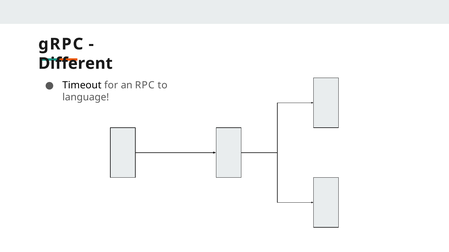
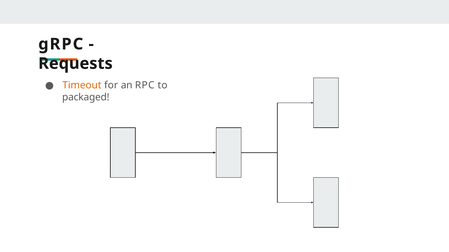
Different: Different -> Requests (75, 64)
Timeout colour: black -> orange (82, 86)
language: language -> packaged (86, 98)
